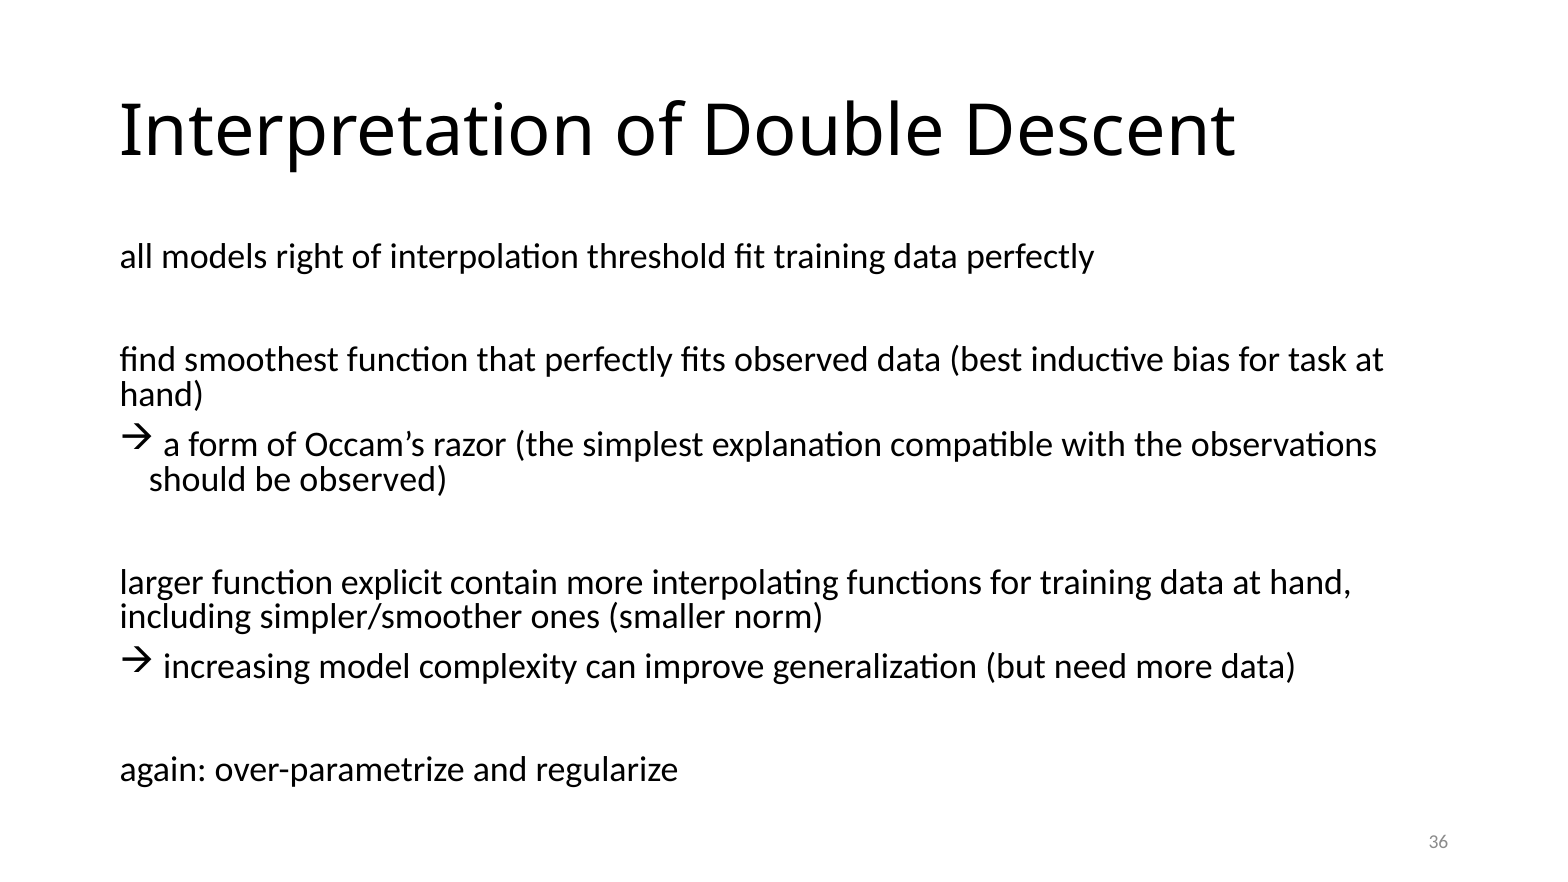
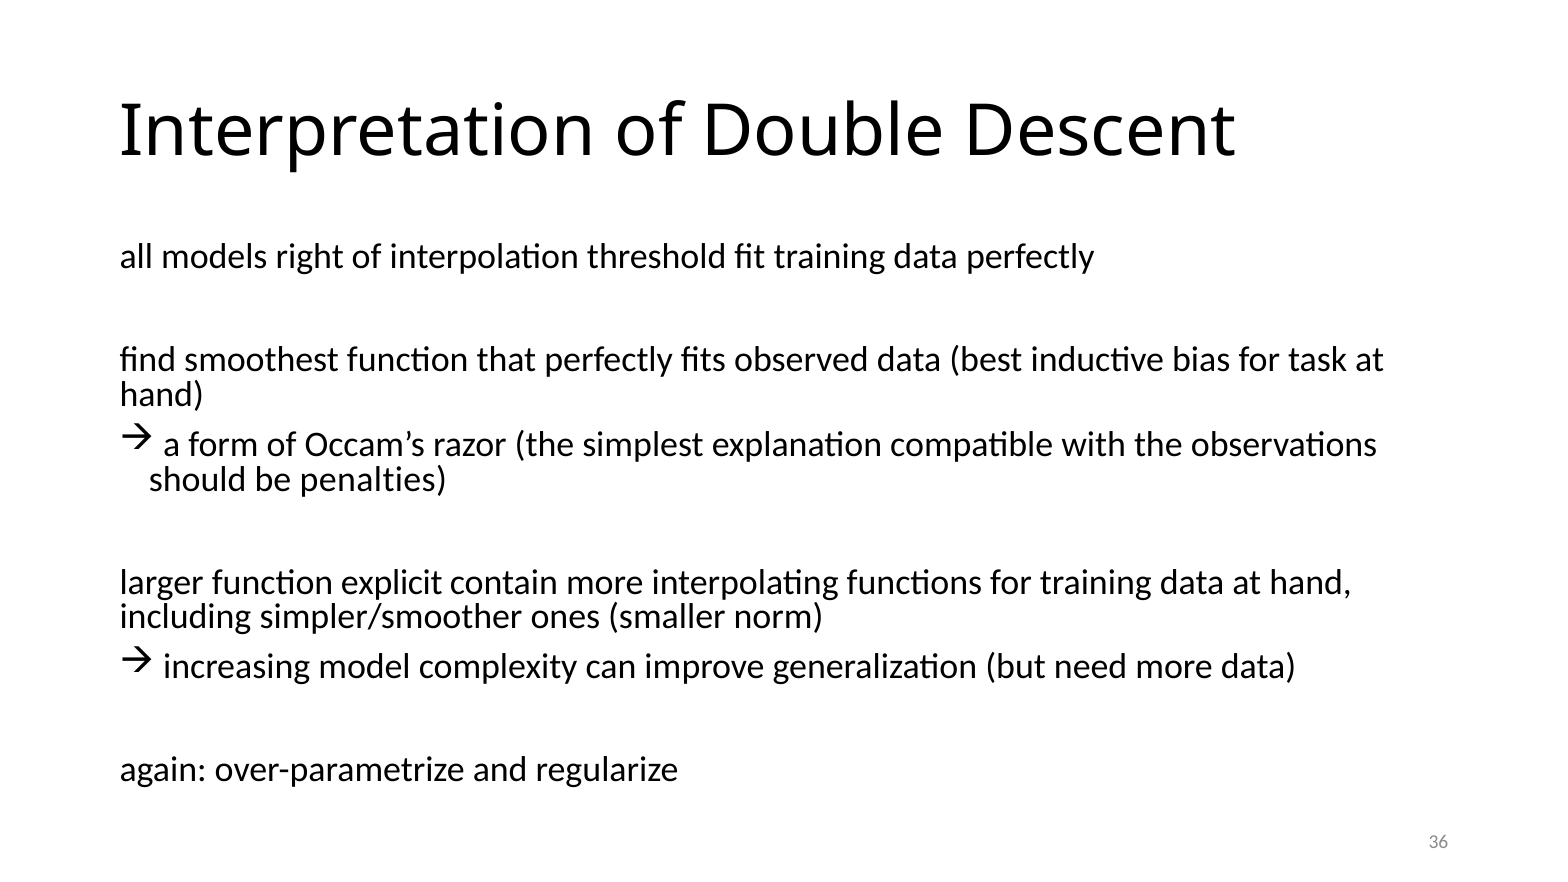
be observed: observed -> penalties (373, 479)
